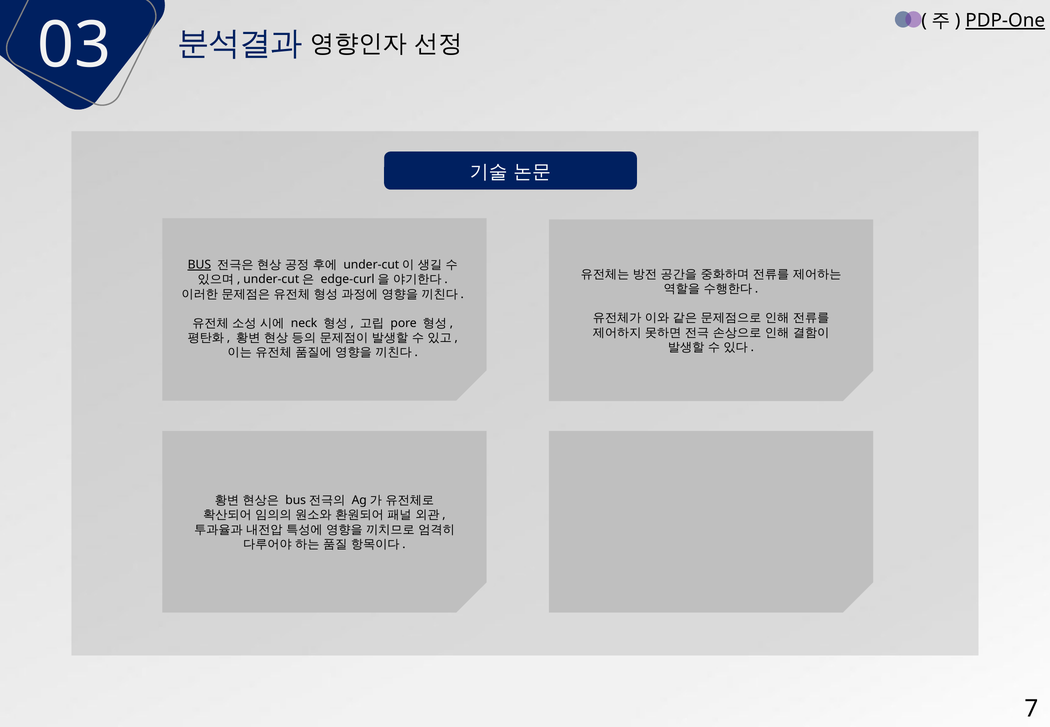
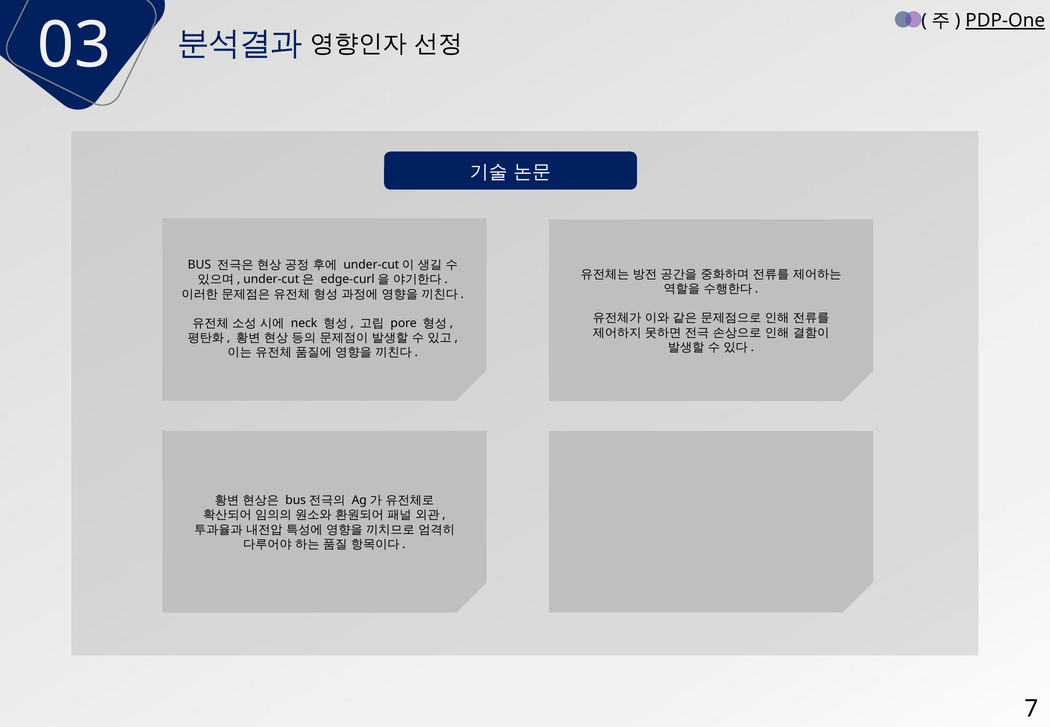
BUS underline: present -> none (199, 265)
